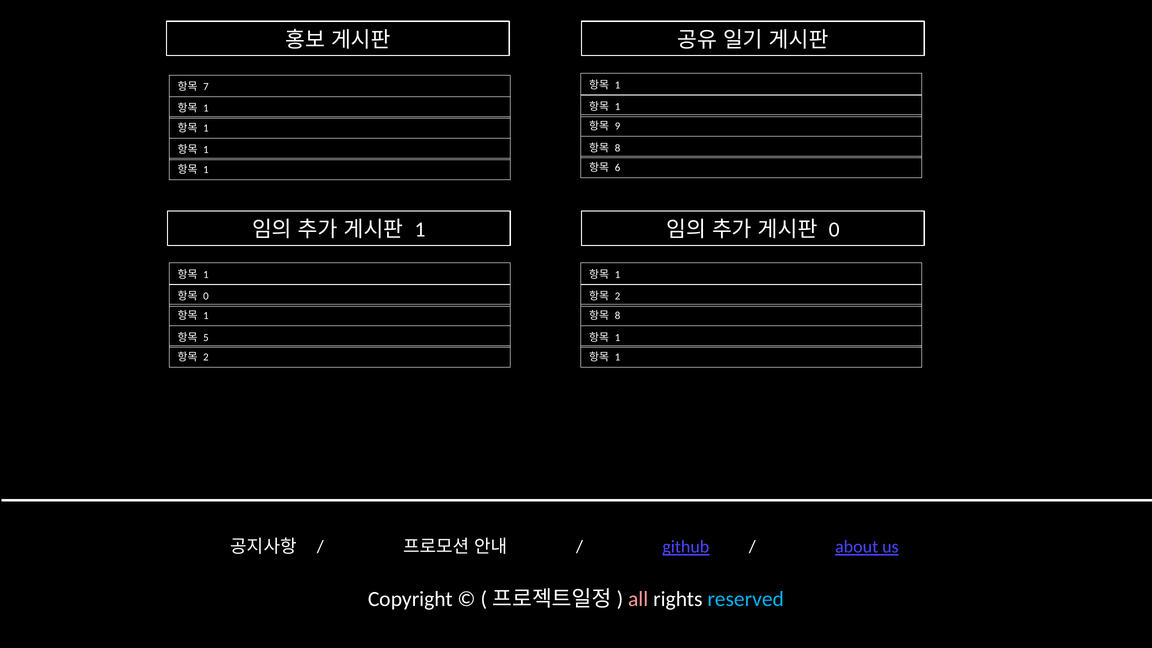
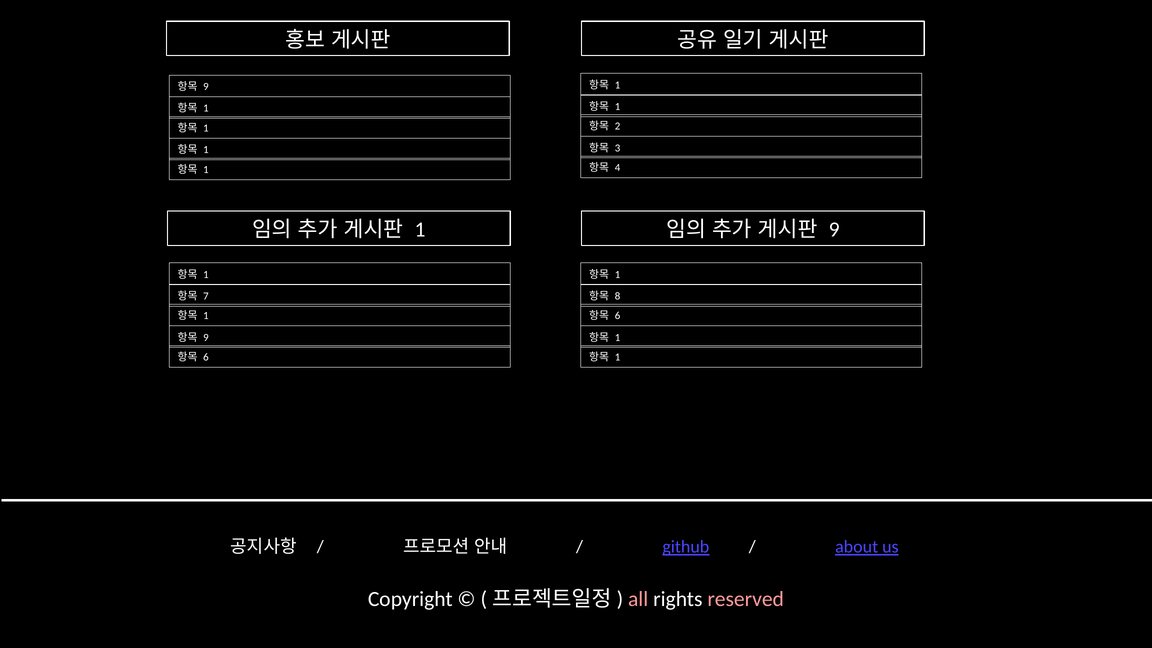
7: 7 -> 9 (206, 87)
9: 9 -> 2 (618, 126)
8: 8 -> 3 (618, 148)
6: 6 -> 4 (618, 168)
0: 0 -> 9 (834, 230)
0: 0 -> 7 (206, 296)
2: 2 -> 8 (618, 296)
8: 8 -> 6 (618, 316)
5: 5 -> 9 (206, 337)
2: 2 -> 6 (206, 357)
reserved colour: light blue -> pink (746, 599)
